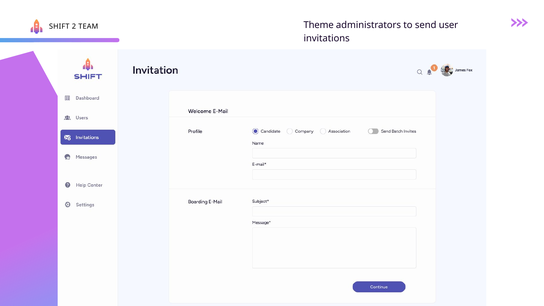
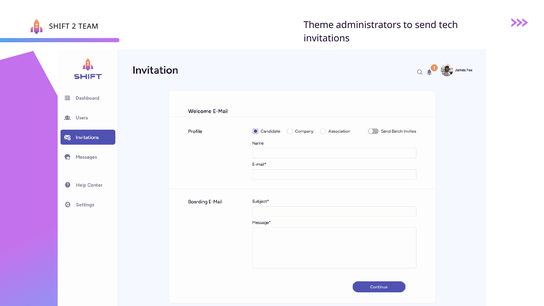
user: user -> tech (448, 25)
